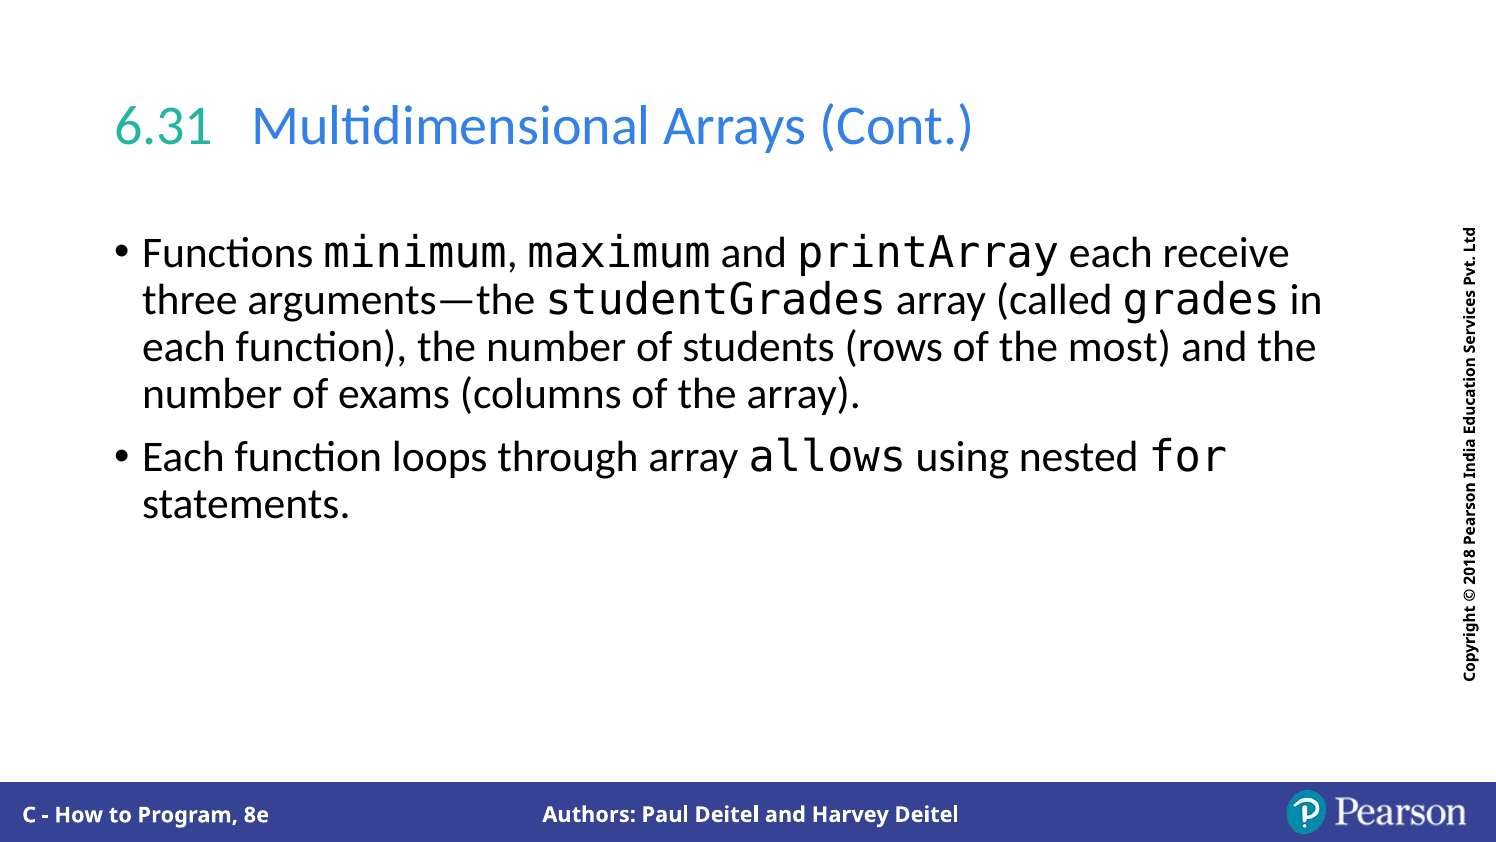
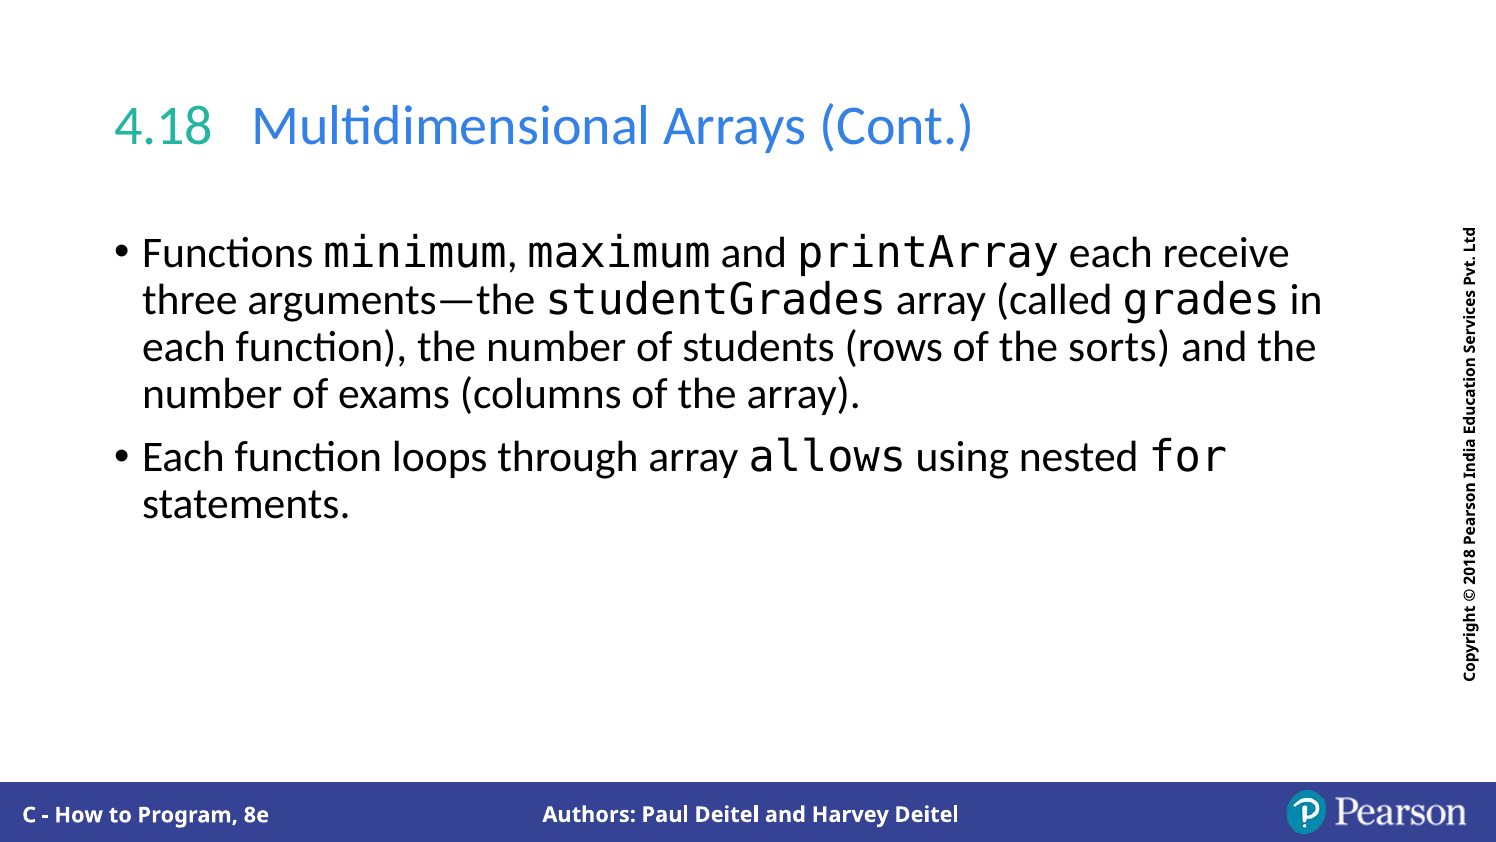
6.31: 6.31 -> 4.18 (164, 126)
most: most -> sorts (1119, 347)
